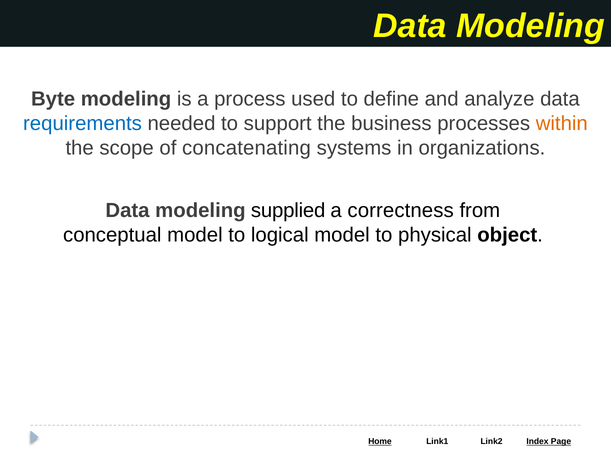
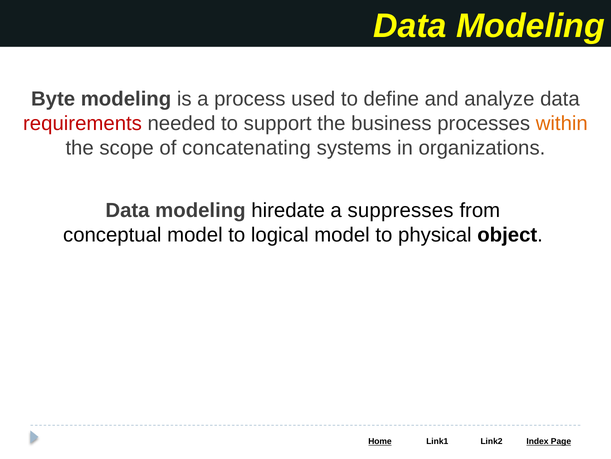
requirements colour: blue -> red (82, 123)
supplied: supplied -> hiredate (288, 210)
correctness: correctness -> suppresses (401, 210)
